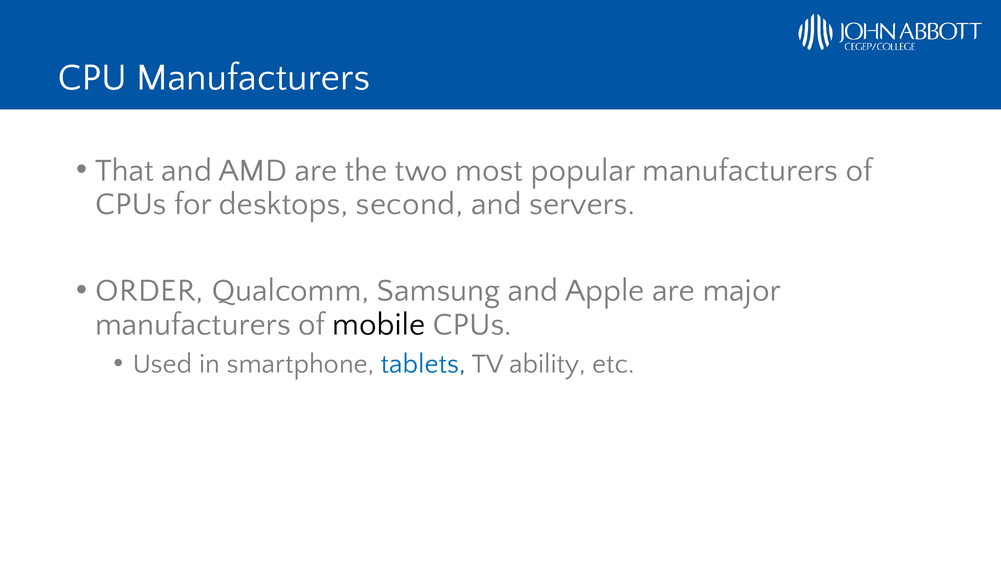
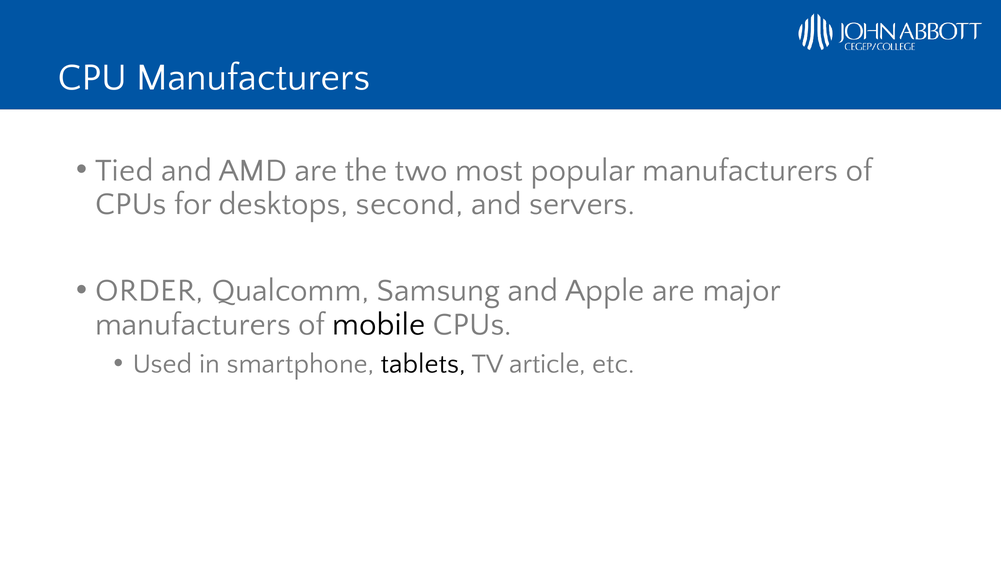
That: That -> Tied (124, 170)
tablets colour: blue -> black (423, 364)
ability: ability -> article (548, 364)
